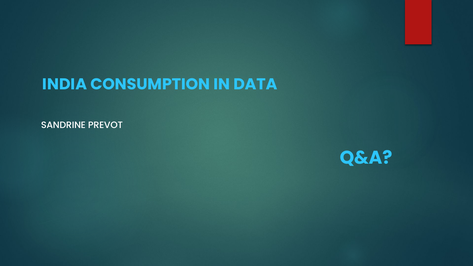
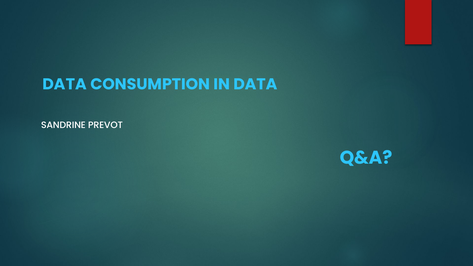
INDIA: INDIA -> DATA (65, 84)
